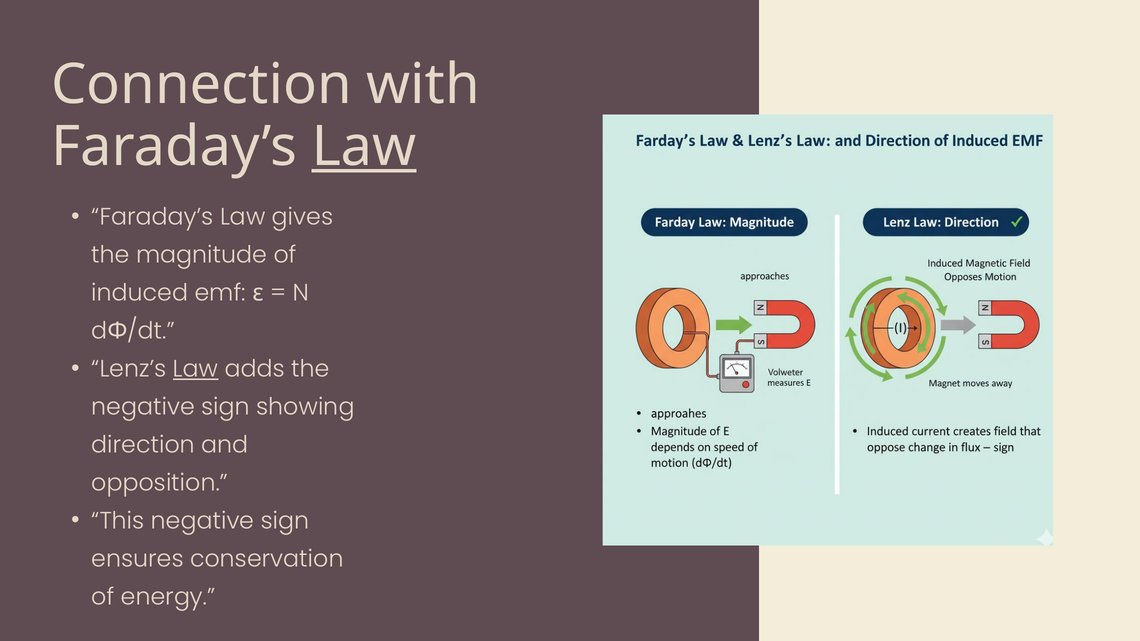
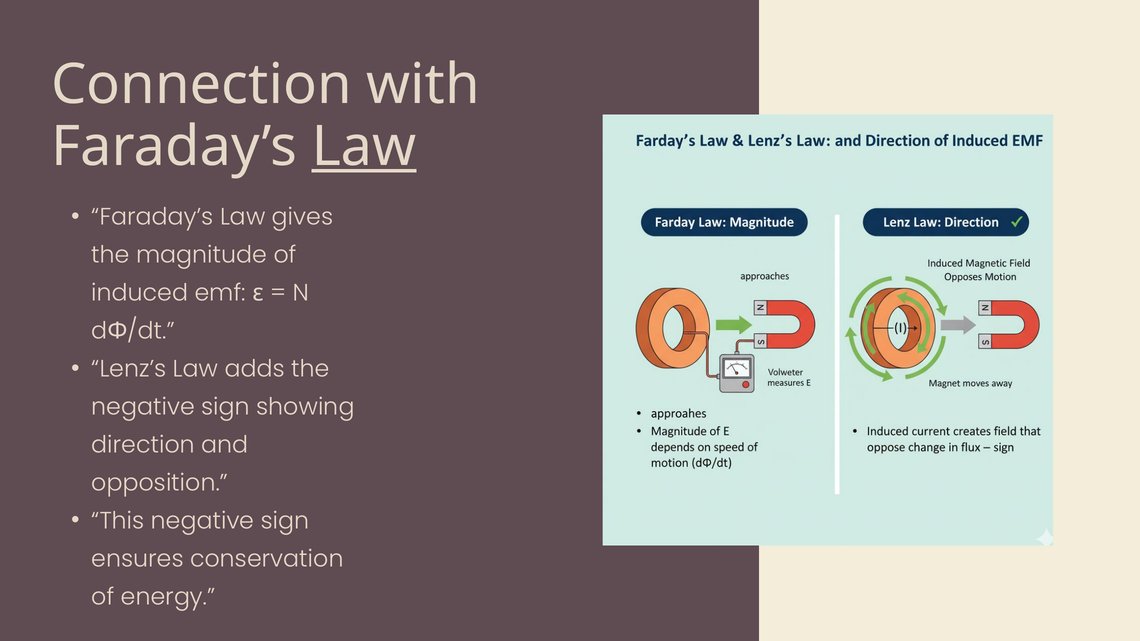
Law underline: present -> none (196, 369)
